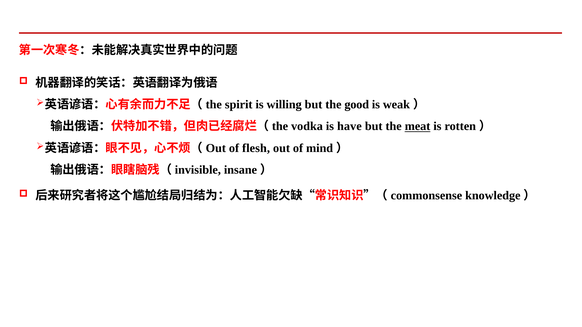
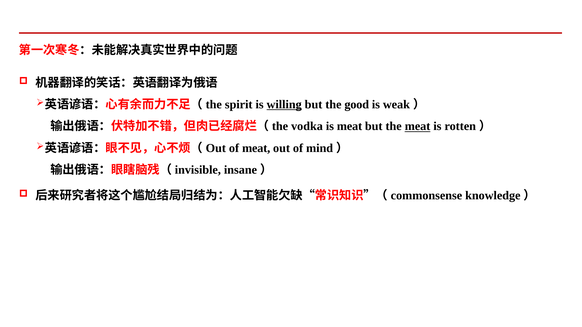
willing underline: none -> present (284, 105)
is have: have -> meat (350, 126)
of flesh: flesh -> meat (256, 148)
